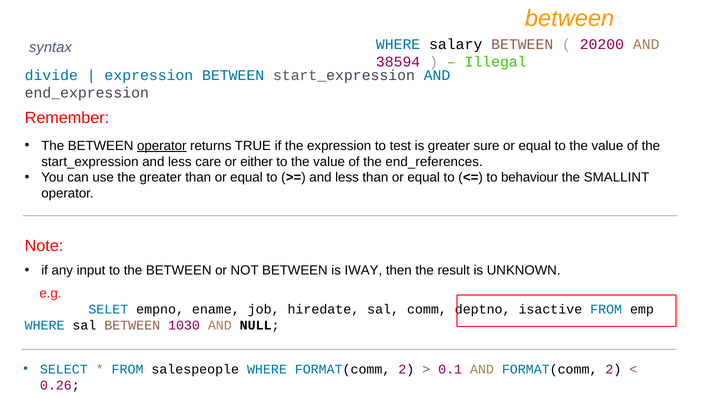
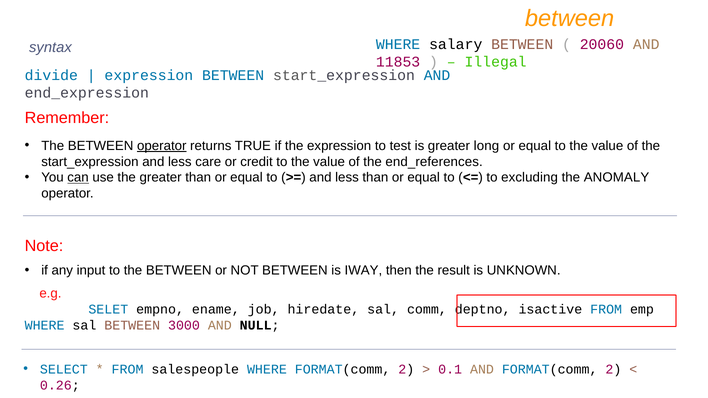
20200: 20200 -> 20060 (602, 44)
38594: 38594 -> 11853 (398, 62)
sure: sure -> long (486, 146)
either: either -> credit (256, 162)
can underline: none -> present (78, 178)
behaviour: behaviour -> excluding (530, 178)
SMALLINT: SMALLINT -> ANOMALY (616, 178)
1030: 1030 -> 3000 (184, 325)
